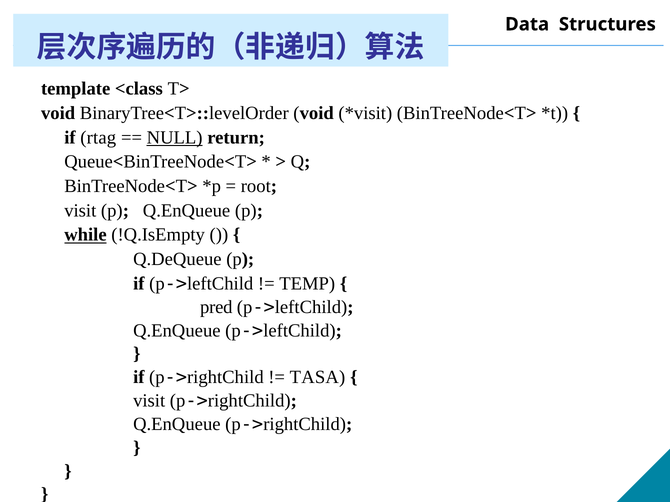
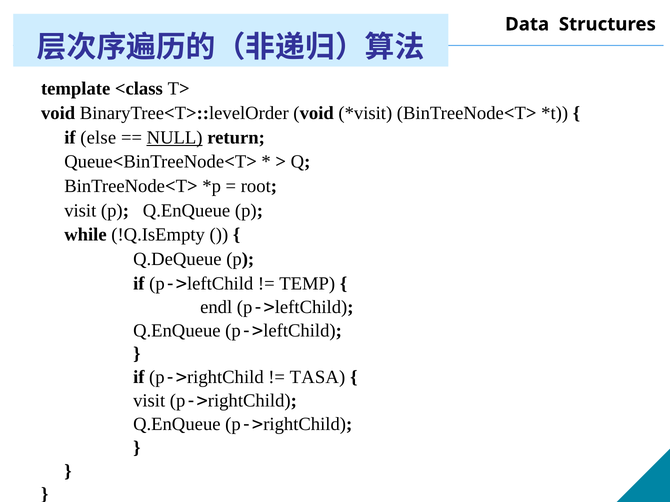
rtag: rtag -> else (98, 138)
while underline: present -> none (85, 235)
pred: pred -> endl (216, 307)
